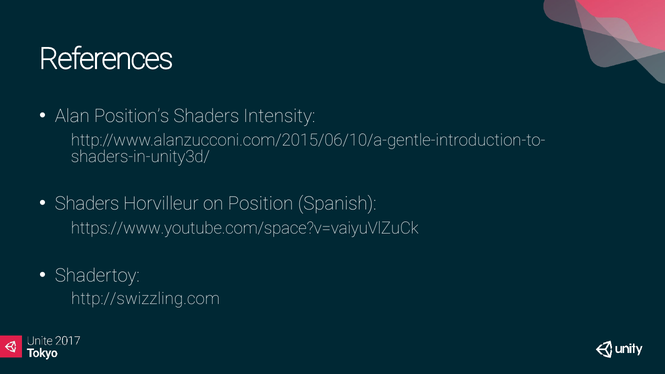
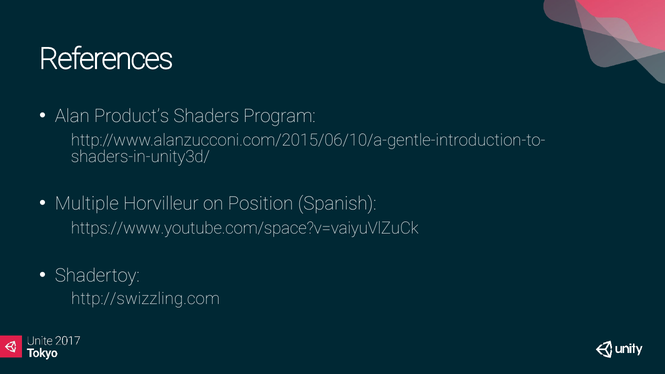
Position’s: Position’s -> Product’s (132, 116)
Intensity: Intensity -> Program (279, 116)
Shaders: Shaders -> Multiple (87, 204)
